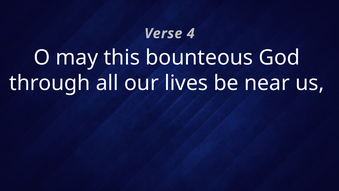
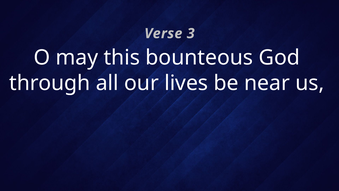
4: 4 -> 3 (191, 33)
